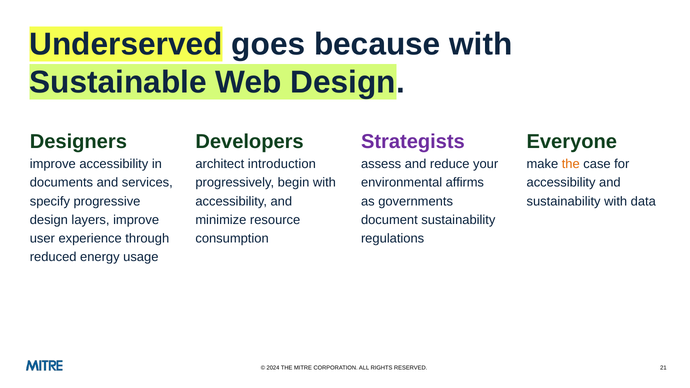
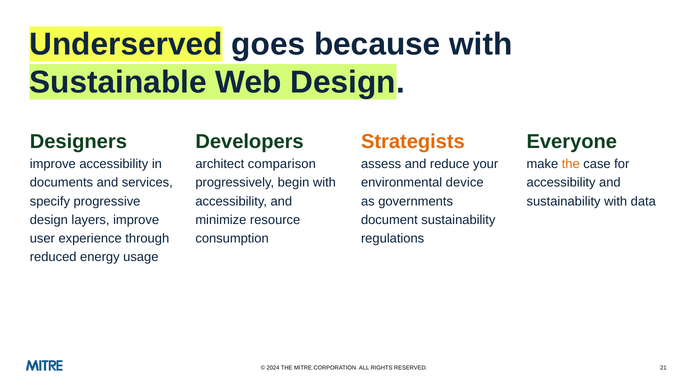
Strategists colour: purple -> orange (413, 142)
introduction: introduction -> comparison (282, 164)
affirms: affirms -> device (465, 183)
